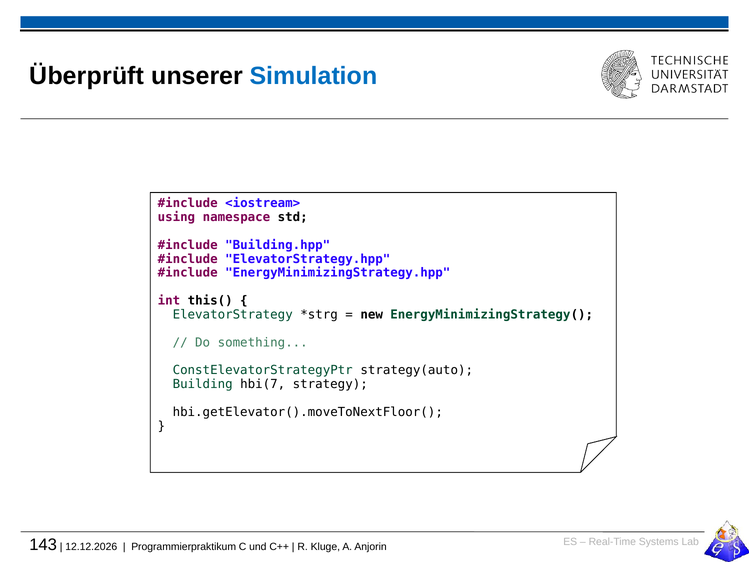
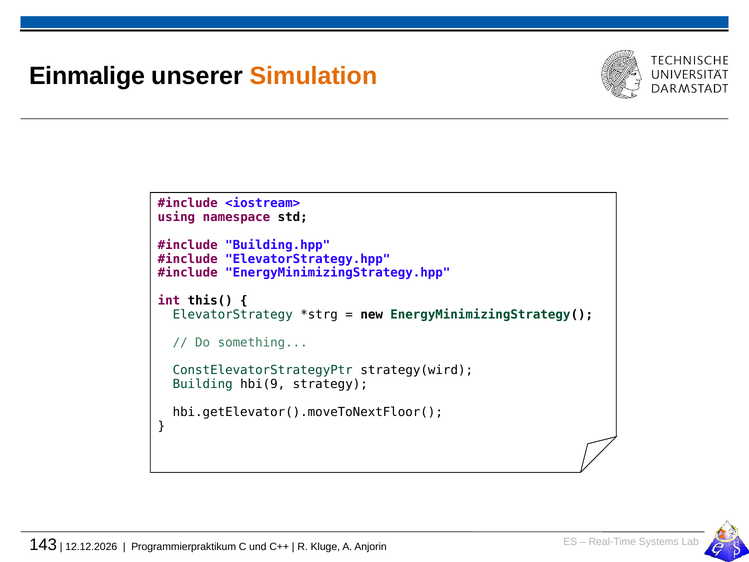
Überprüft: Überprüft -> Einmalige (87, 76)
Simulation colour: blue -> orange (314, 76)
strategy(auto: strategy(auto -> strategy(wird (417, 370)
hbi(7: hbi(7 -> hbi(9 (263, 384)
